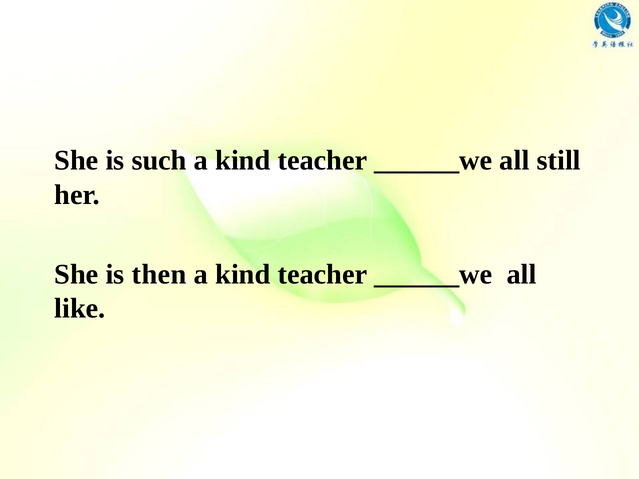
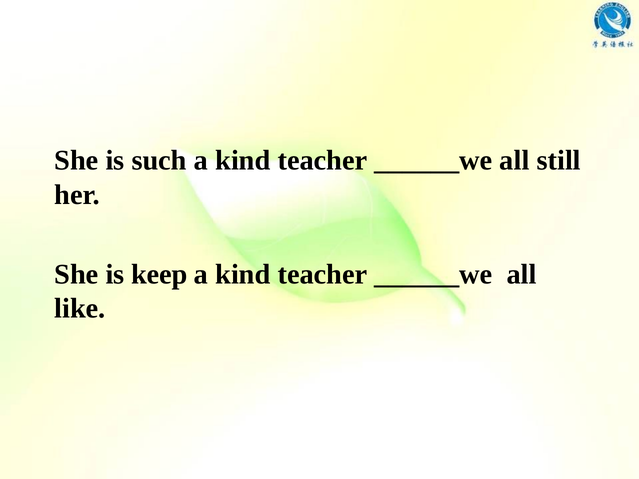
then: then -> keep (159, 274)
